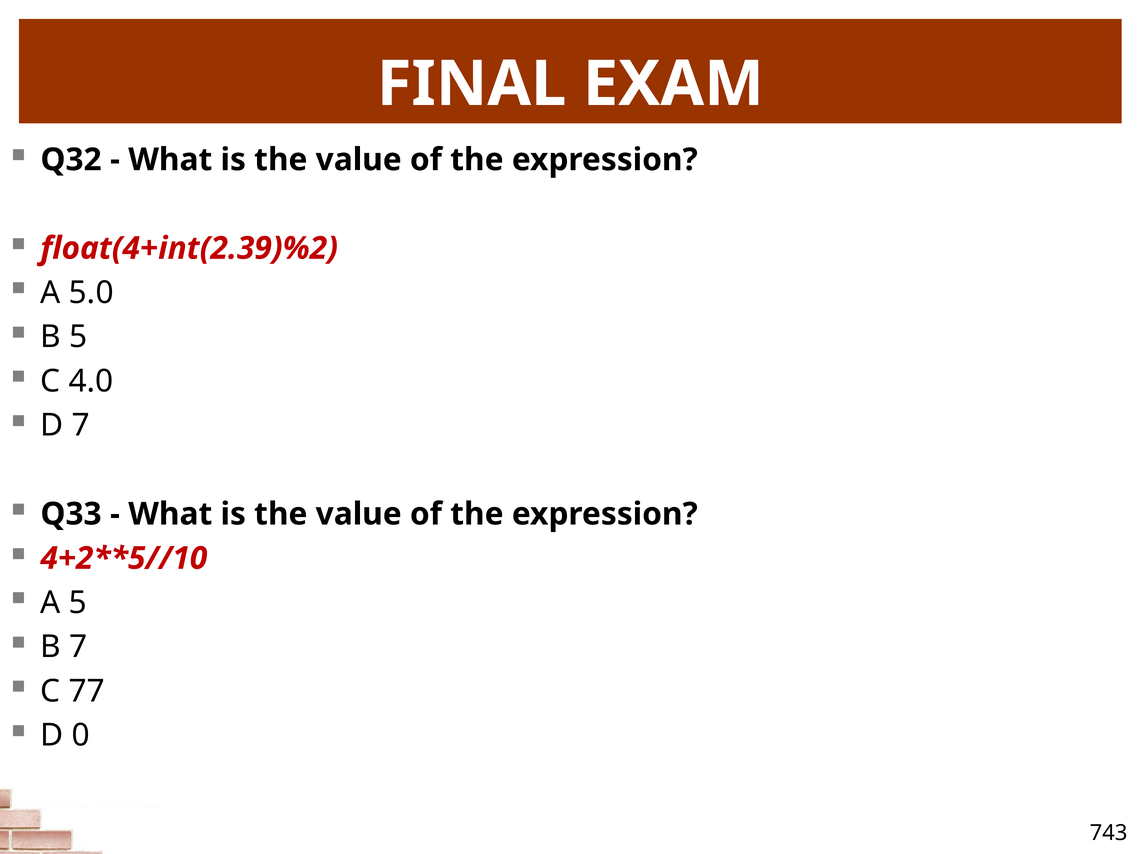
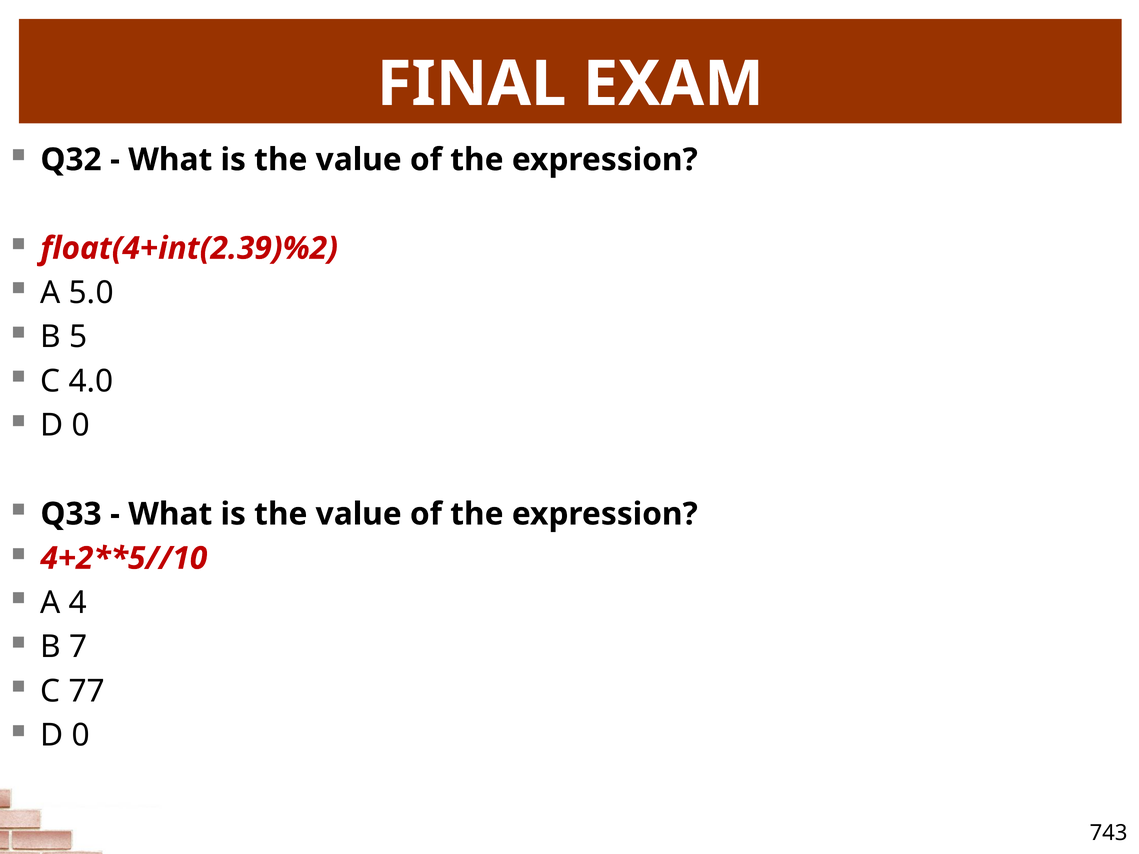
7: 7 -> 0 (81, 426)
A 5: 5 -> 4 (78, 603)
